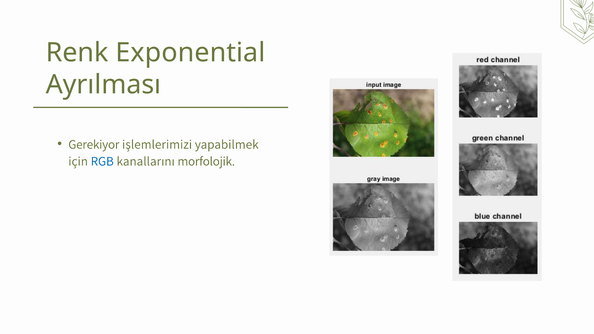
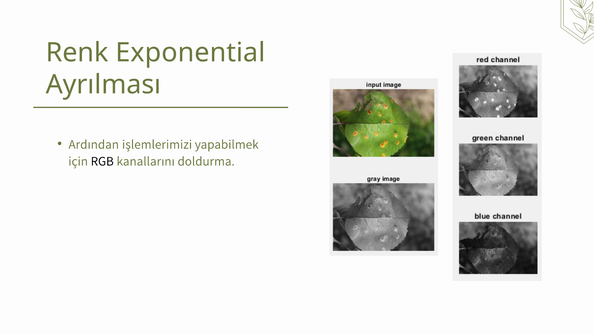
Gerekiyor: Gerekiyor -> Ardından (94, 144)
RGB colour: blue -> black (102, 161)
morfolojik: morfolojik -> doldurma (206, 161)
